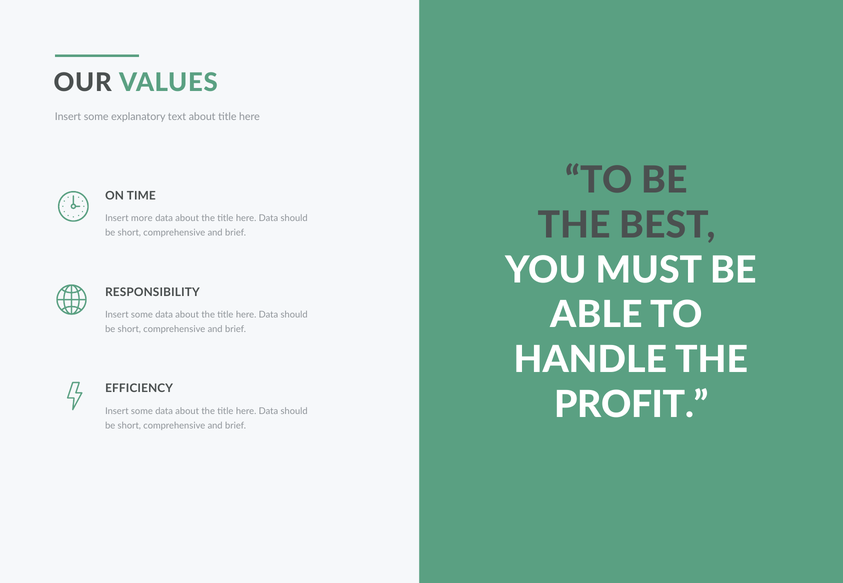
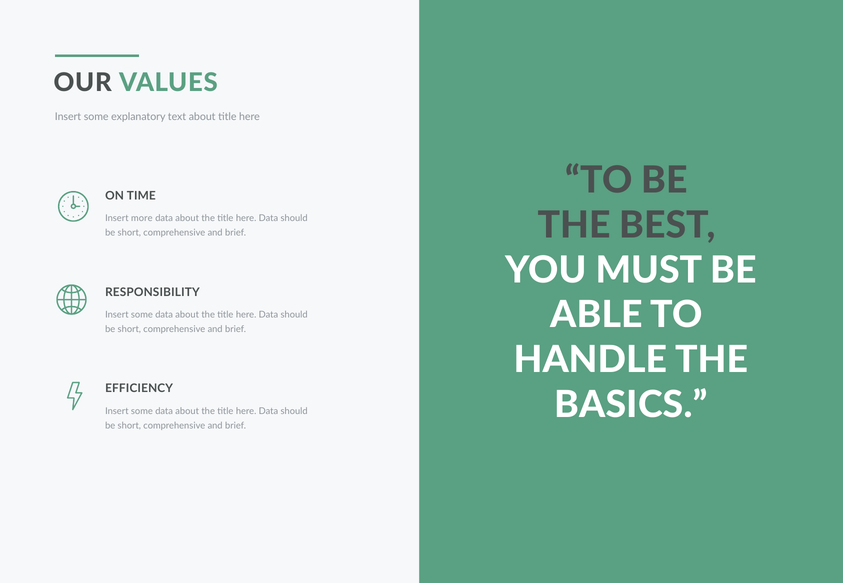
PROFIT: PROFIT -> BASICS (631, 405)
